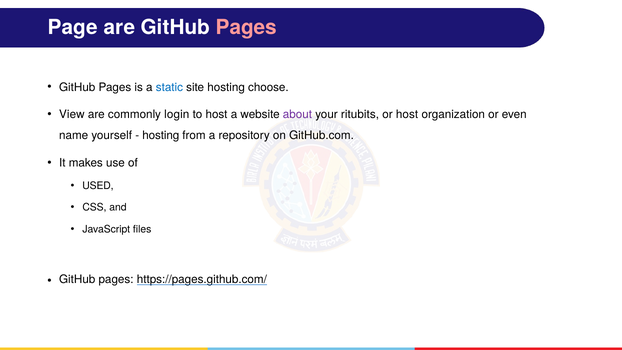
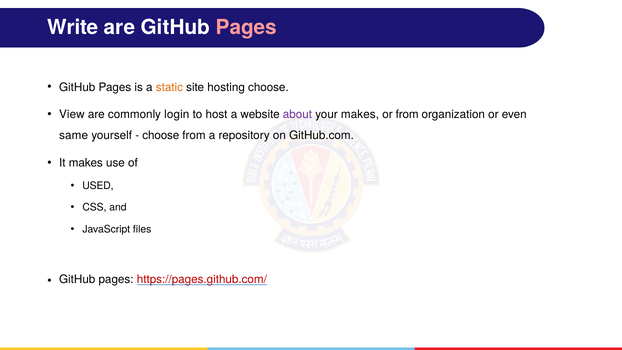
Page: Page -> Write (73, 28)
static colour: blue -> orange (169, 87)
your ritubits: ritubits -> makes (360, 115)
or host: host -> from (407, 115)
name: name -> same (74, 136)
hosting: hosting -> choose (161, 136)
https://pages.github.com/ colour: black -> red (202, 279)
